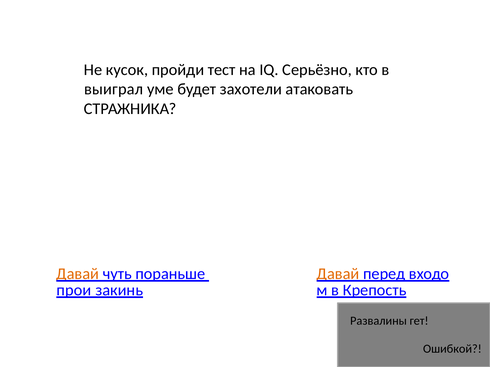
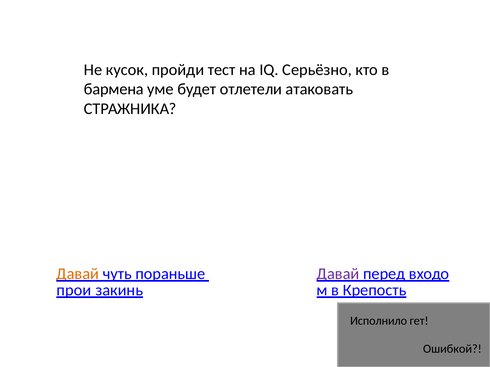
выиграл: выиграл -> бармена (114, 89)
захотели: захотели -> отлетели (251, 89)
Давай colour: orange -> purple (338, 274)
Развалины: Развалины -> Исполнило (379, 321)
